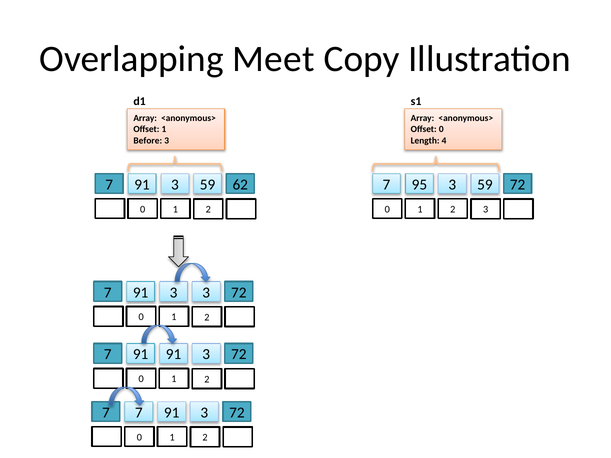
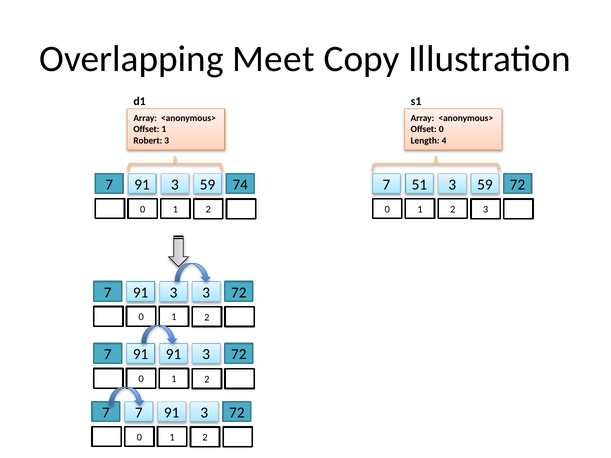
Before: Before -> Robert (148, 141)
62: 62 -> 74 (240, 185)
95: 95 -> 51 (419, 185)
